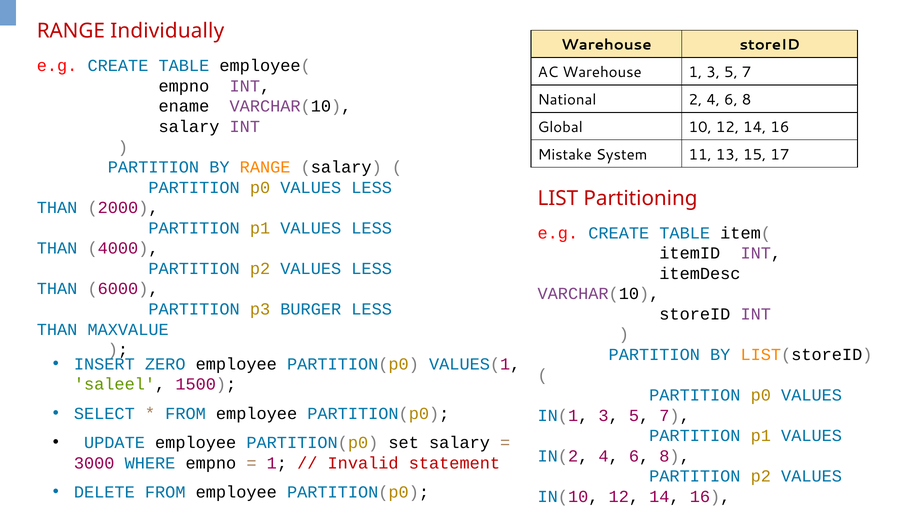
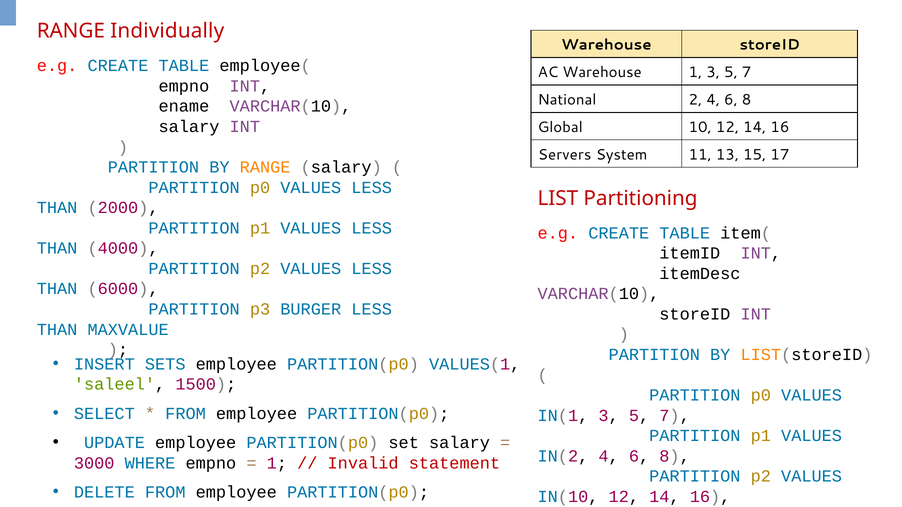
Mistake: Mistake -> Servers (565, 155)
ZERO: ZERO -> SETS (165, 364)
